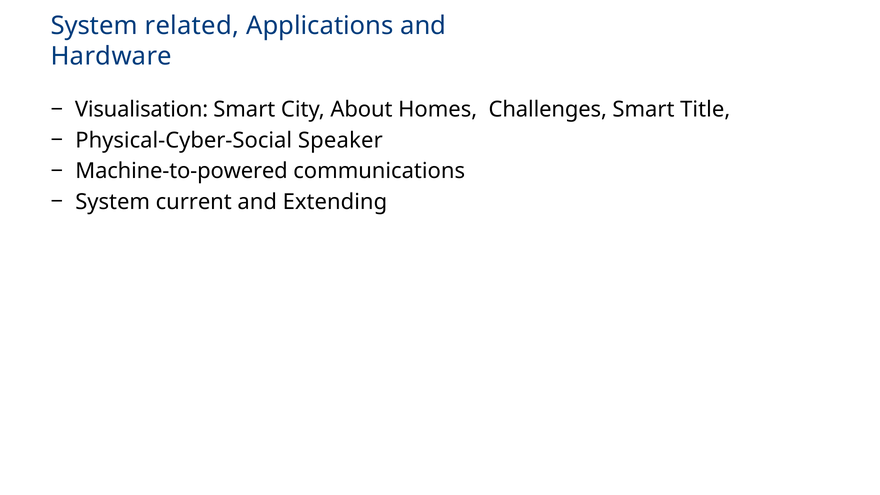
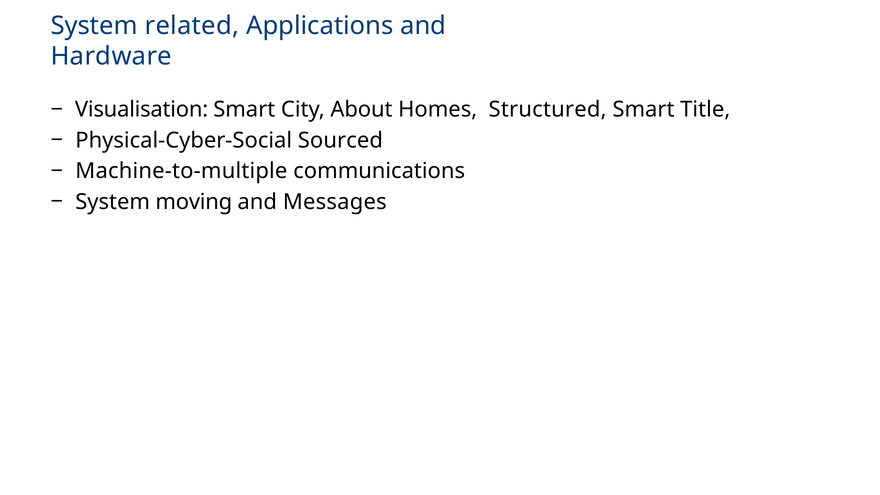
Challenges: Challenges -> Structured (548, 110)
Speaker: Speaker -> Sourced (340, 140)
Machine-to-powered: Machine-to-powered -> Machine-to-multiple (181, 171)
current: current -> moving (194, 202)
Extending: Extending -> Messages (335, 202)
